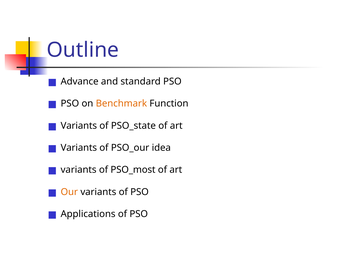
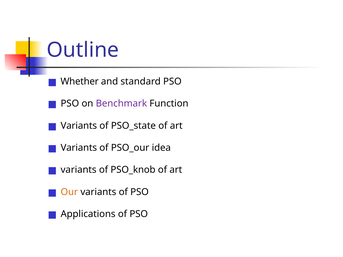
Advance: Advance -> Whether (80, 82)
Benchmark colour: orange -> purple (121, 104)
PSO_most: PSO_most -> PSO_knob (133, 170)
